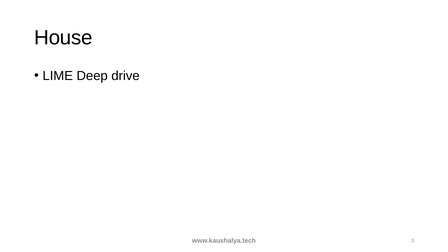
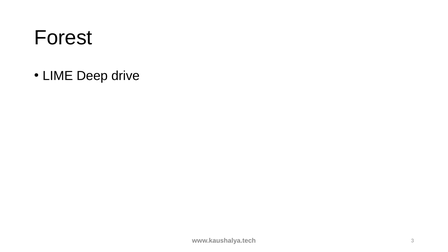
House: House -> Forest (63, 38)
